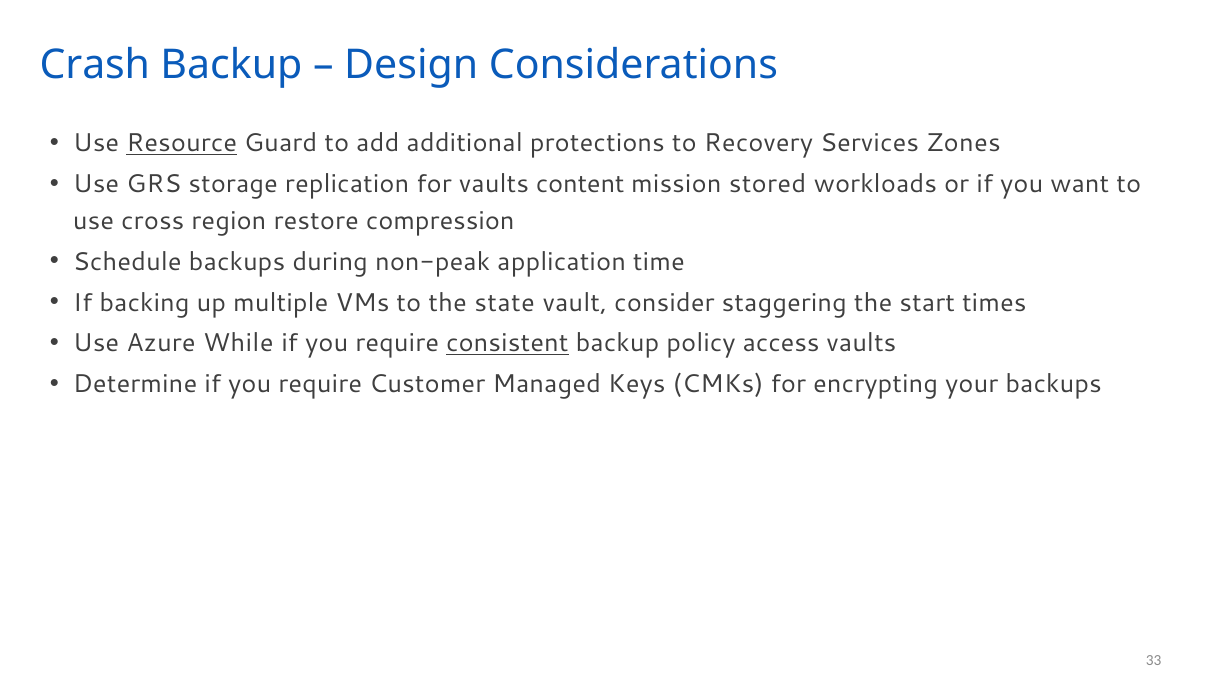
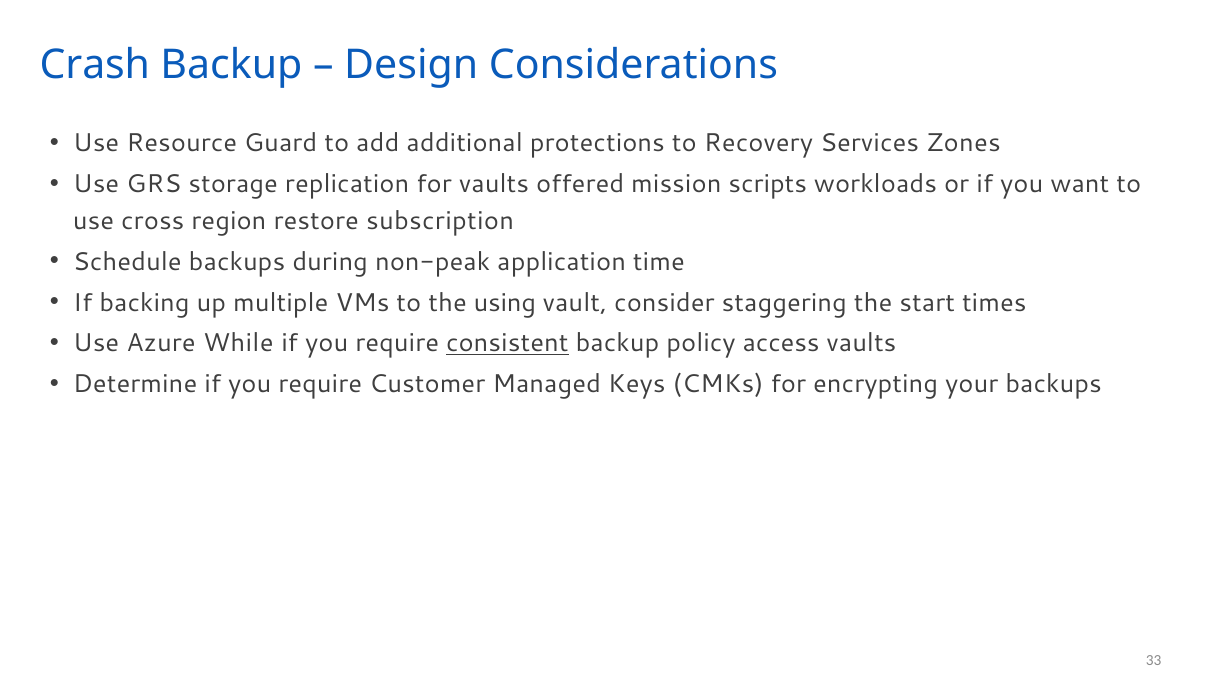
Resource underline: present -> none (182, 143)
content: content -> offered (580, 184)
stored: stored -> scripts (768, 184)
compression: compression -> subscription (440, 221)
state: state -> using (505, 303)
